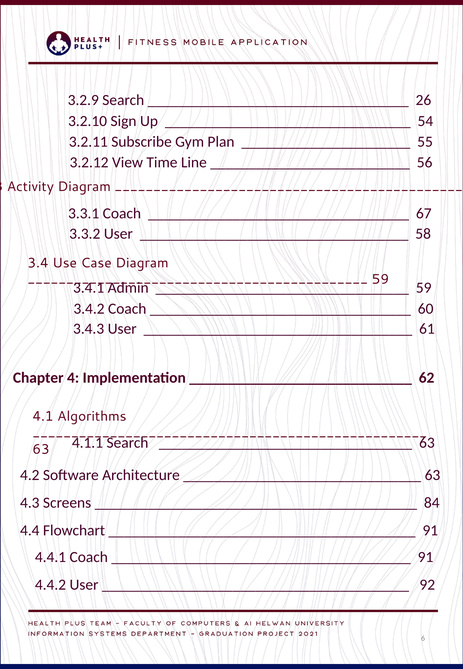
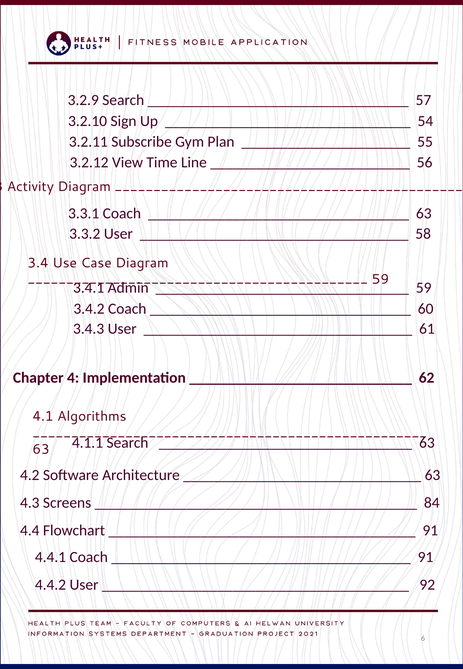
26: 26 -> 57 (423, 100)
67: 67 -> 63 (424, 213)
